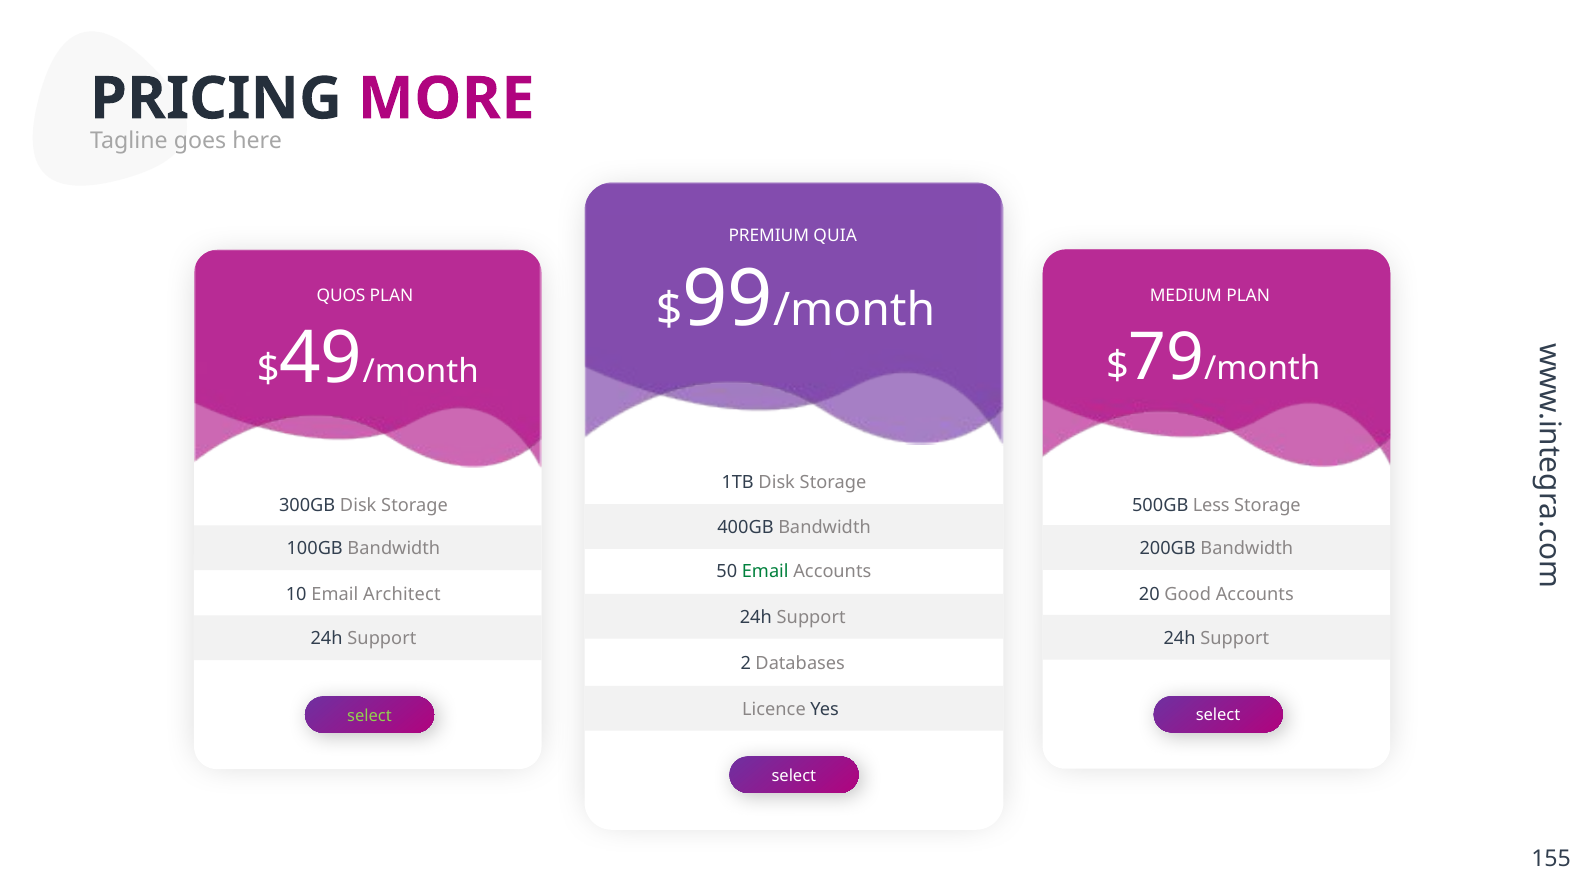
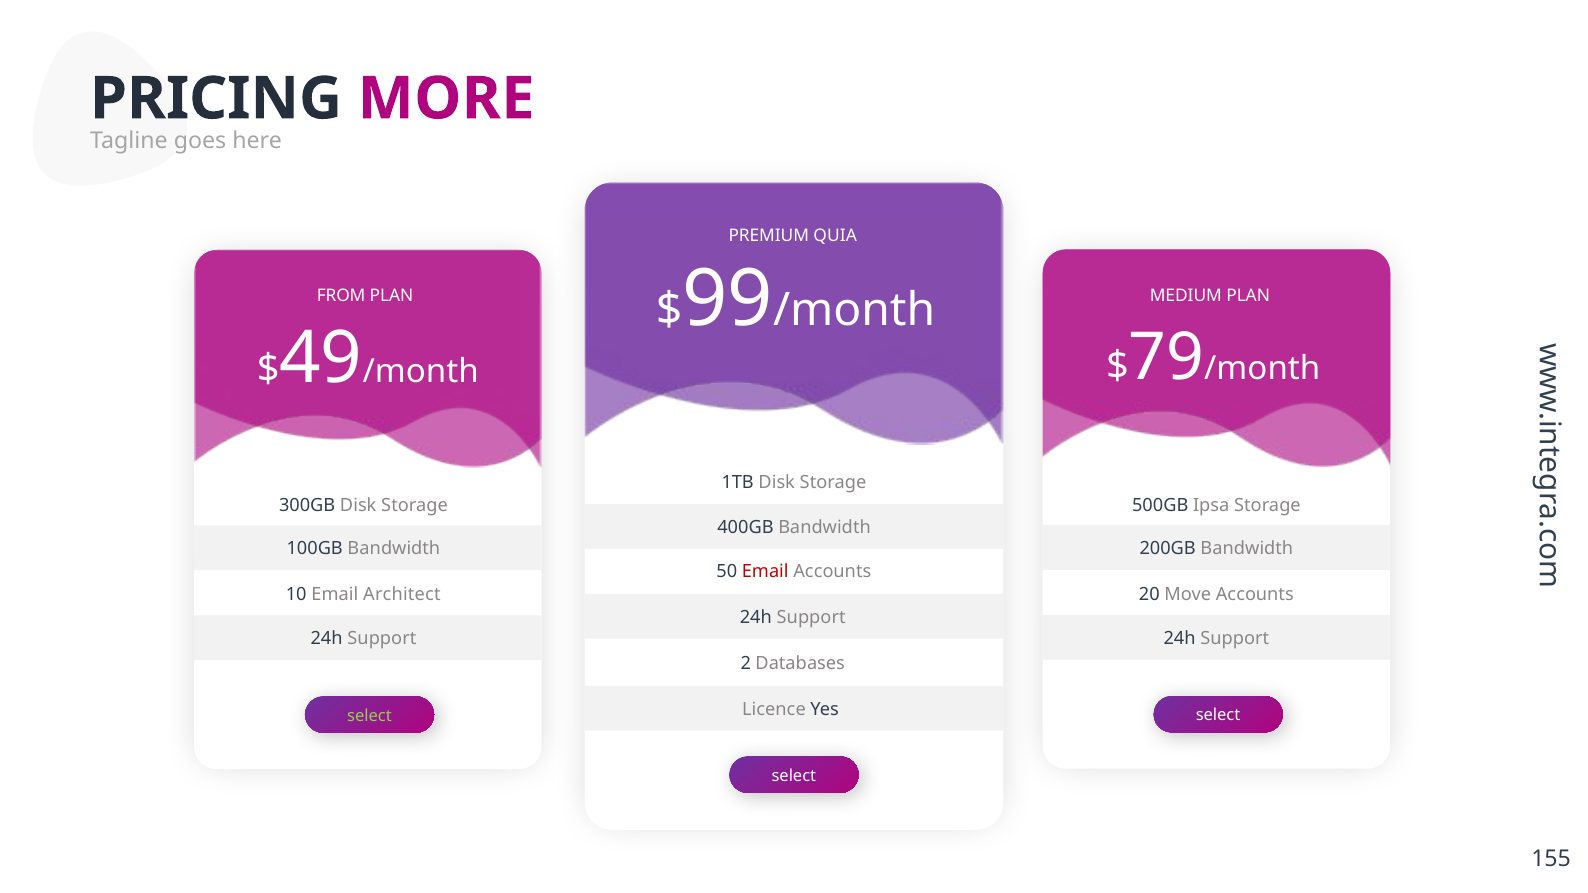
QUOS: QUOS -> FROM (341, 296)
Less: Less -> Ipsa (1211, 506)
Email colour: green -> red (765, 572)
Good: Good -> Move (1188, 595)
